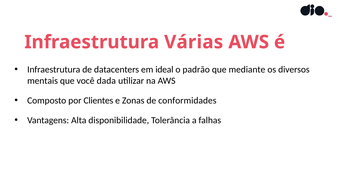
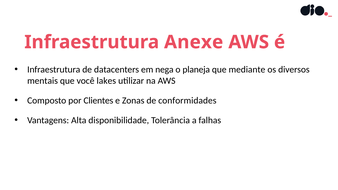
Várias: Várias -> Anexe (194, 42)
ideal: ideal -> nega (164, 70)
padrão: padrão -> planeja (196, 70)
dada: dada -> lakes (106, 81)
